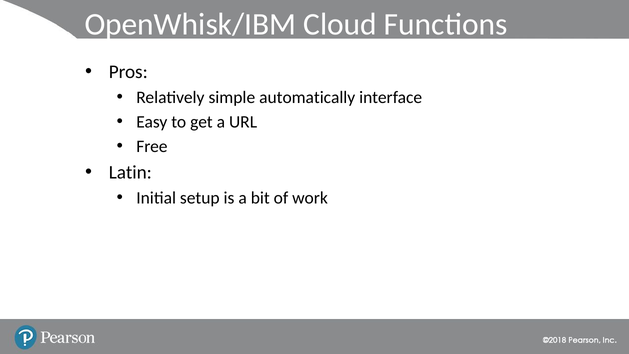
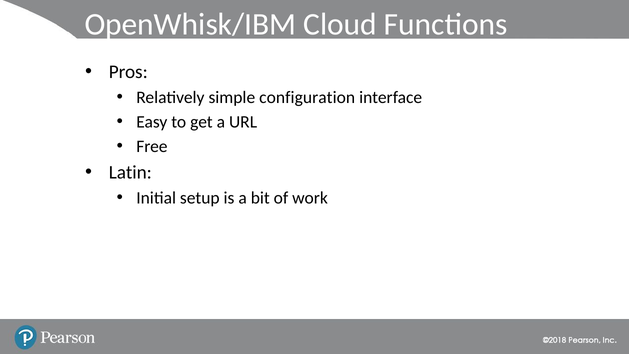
automatically: automatically -> configuration (307, 97)
